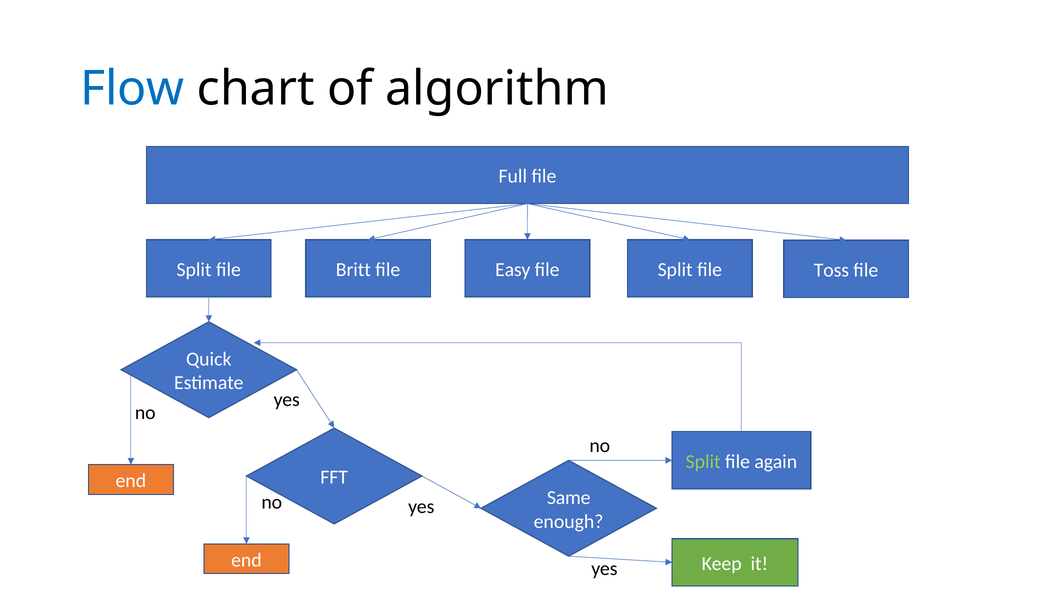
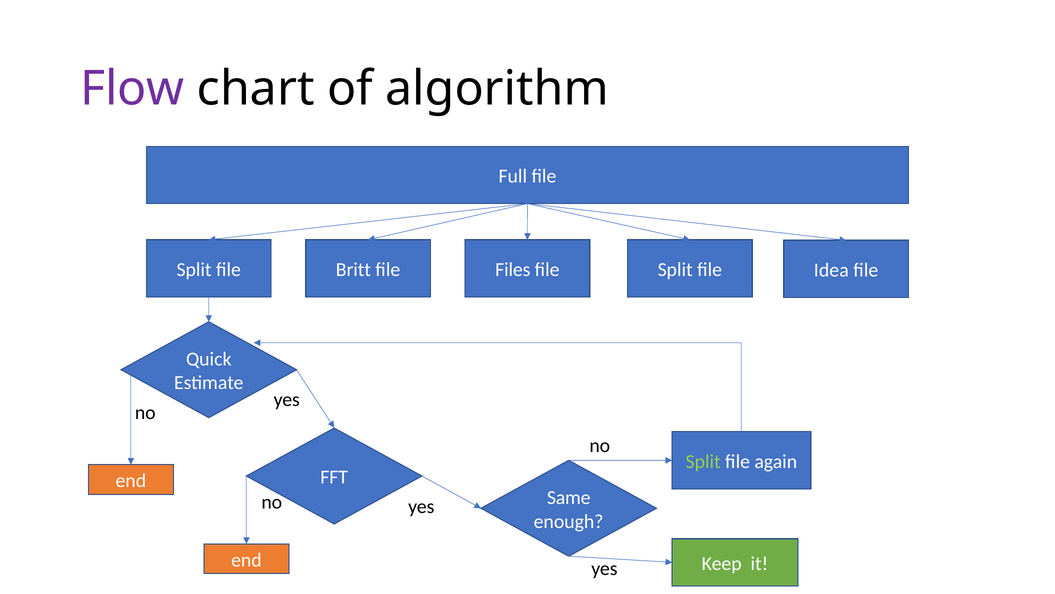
Flow colour: blue -> purple (132, 89)
Easy: Easy -> Files (513, 270)
Toss: Toss -> Idea (831, 270)
